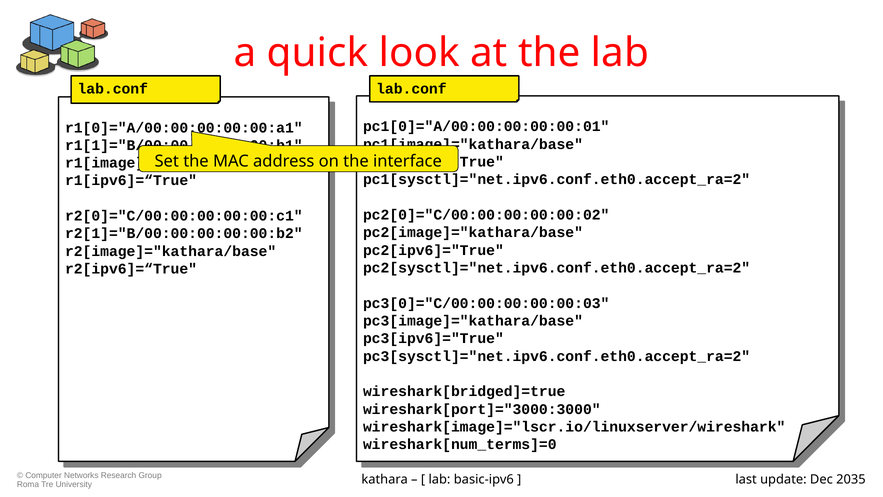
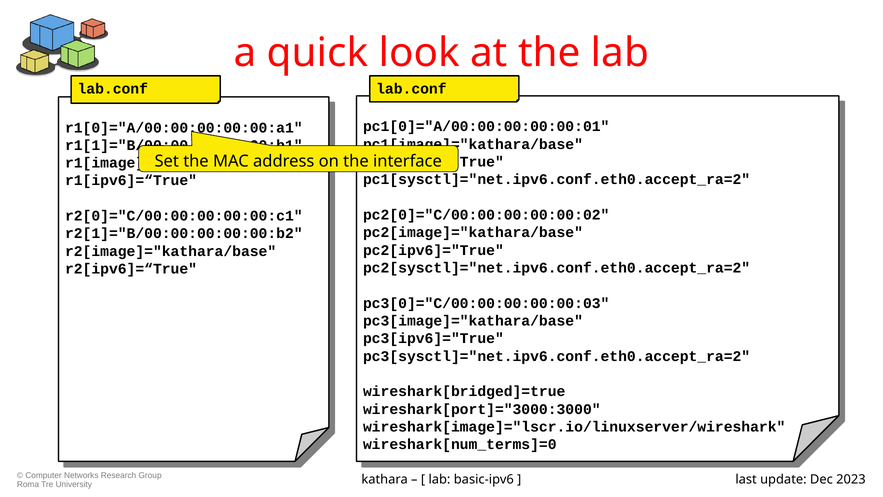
2035: 2035 -> 2023 (851, 479)
